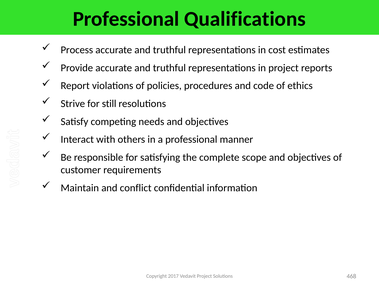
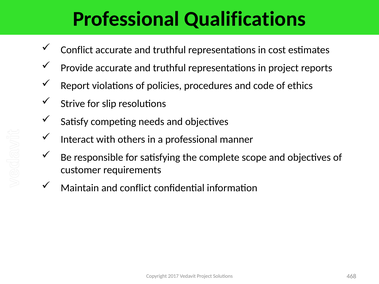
Process: Process -> Conflict (77, 50)
still: still -> slip (109, 104)
